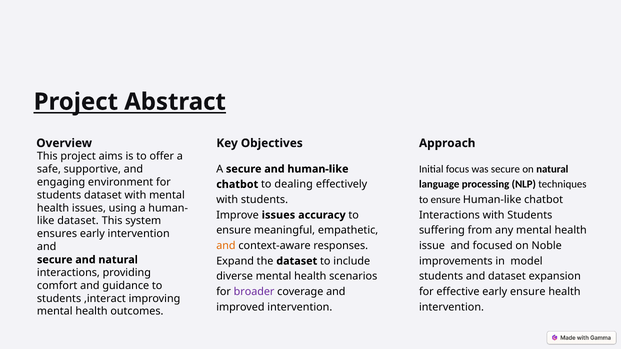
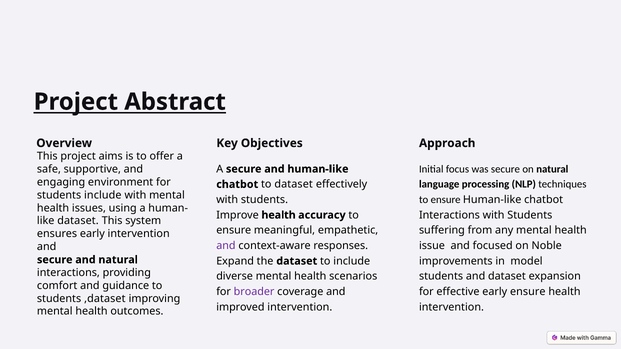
to dealing: dealing -> dataset (294, 184)
students dataset: dataset -> include (103, 195)
Improve issues: issues -> health (279, 215)
and colour: orange -> purple (226, 246)
,interact: ,interact -> ,dataset (105, 299)
